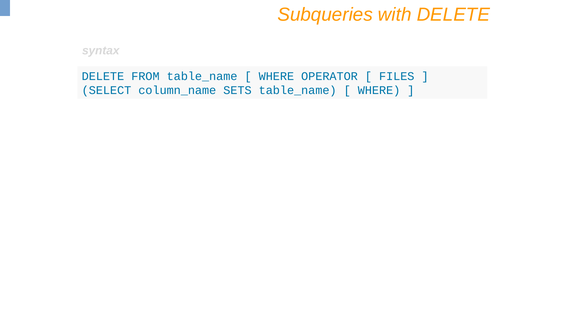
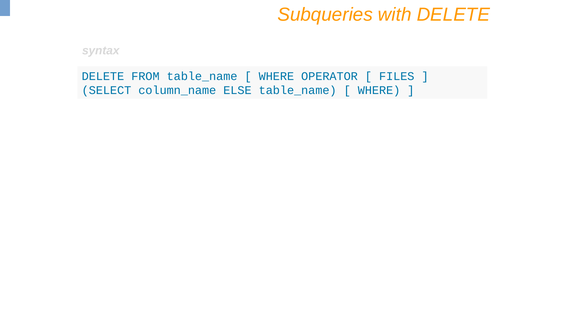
SETS: SETS -> ELSE (237, 90)
